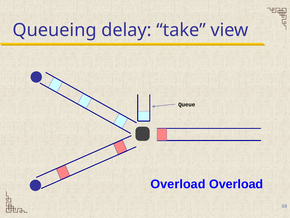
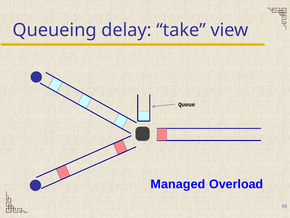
Overload: Overload -> Managed (178, 184)
